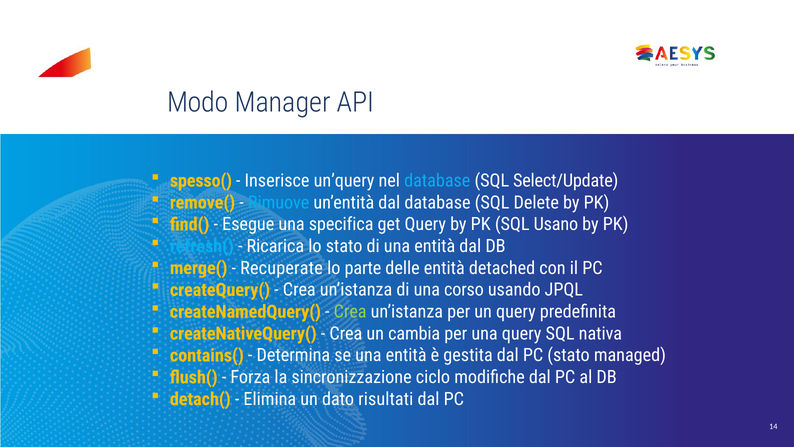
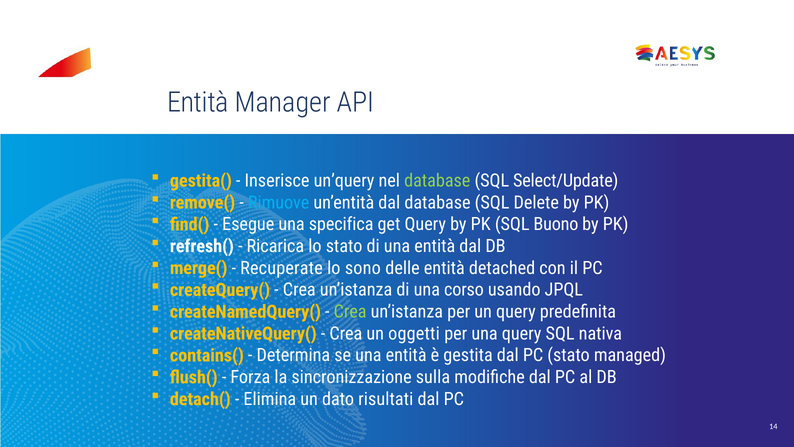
Modo: Modo -> Entità (198, 102)
spesso(: spesso( -> gestita( (201, 181)
database colour: light blue -> light green (437, 181)
Usano: Usano -> Buono (556, 224)
refresh( colour: light blue -> white (202, 246)
parte: parte -> sono (363, 268)
cambia: cambia -> oggetti (414, 333)
ciclo: ciclo -> sulla (433, 377)
